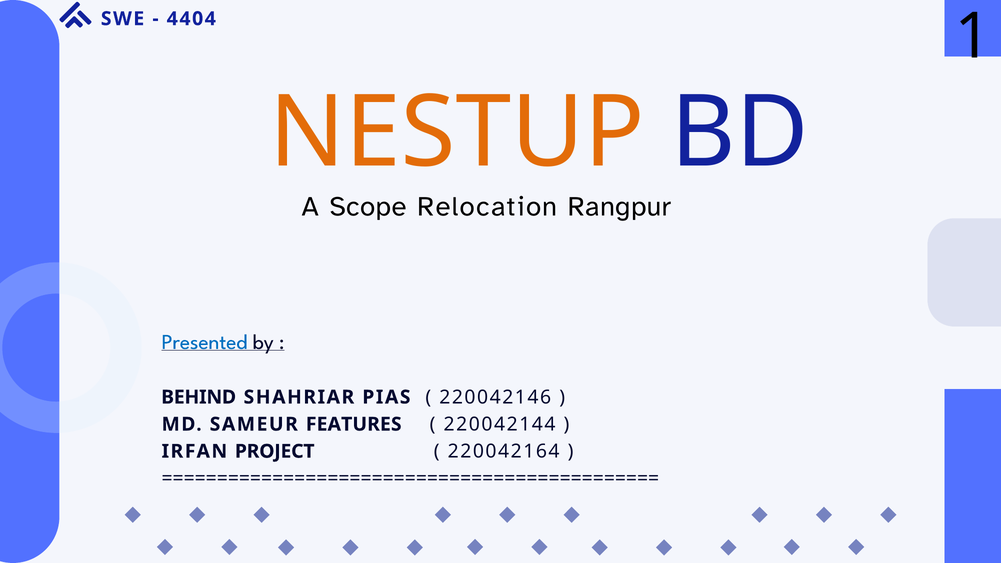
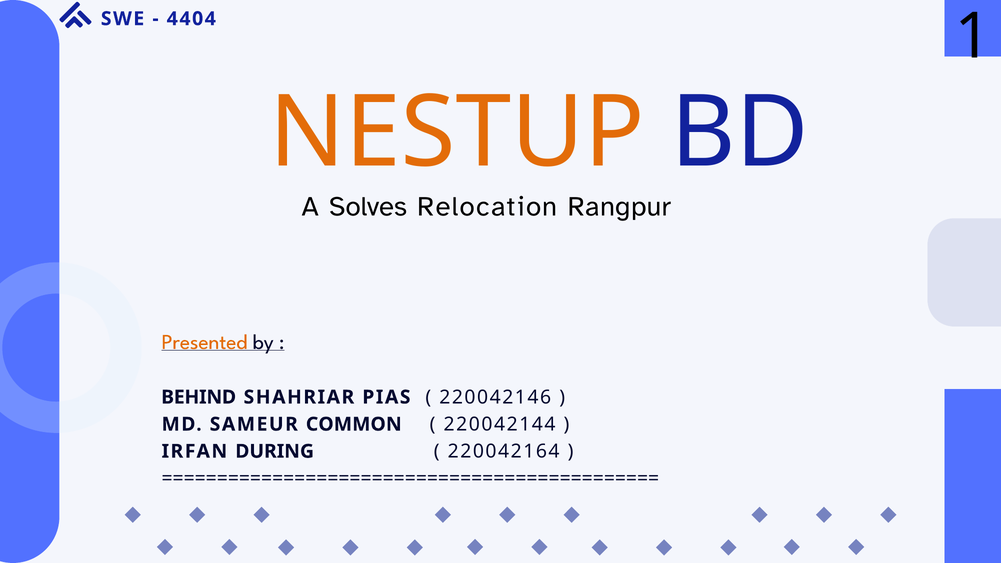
Scope: Scope -> Solves (368, 207)
Presented colour: blue -> orange (204, 342)
FEATURES: FEATURES -> COMMON (354, 424)
PROJECT: PROJECT -> DURING (275, 451)
